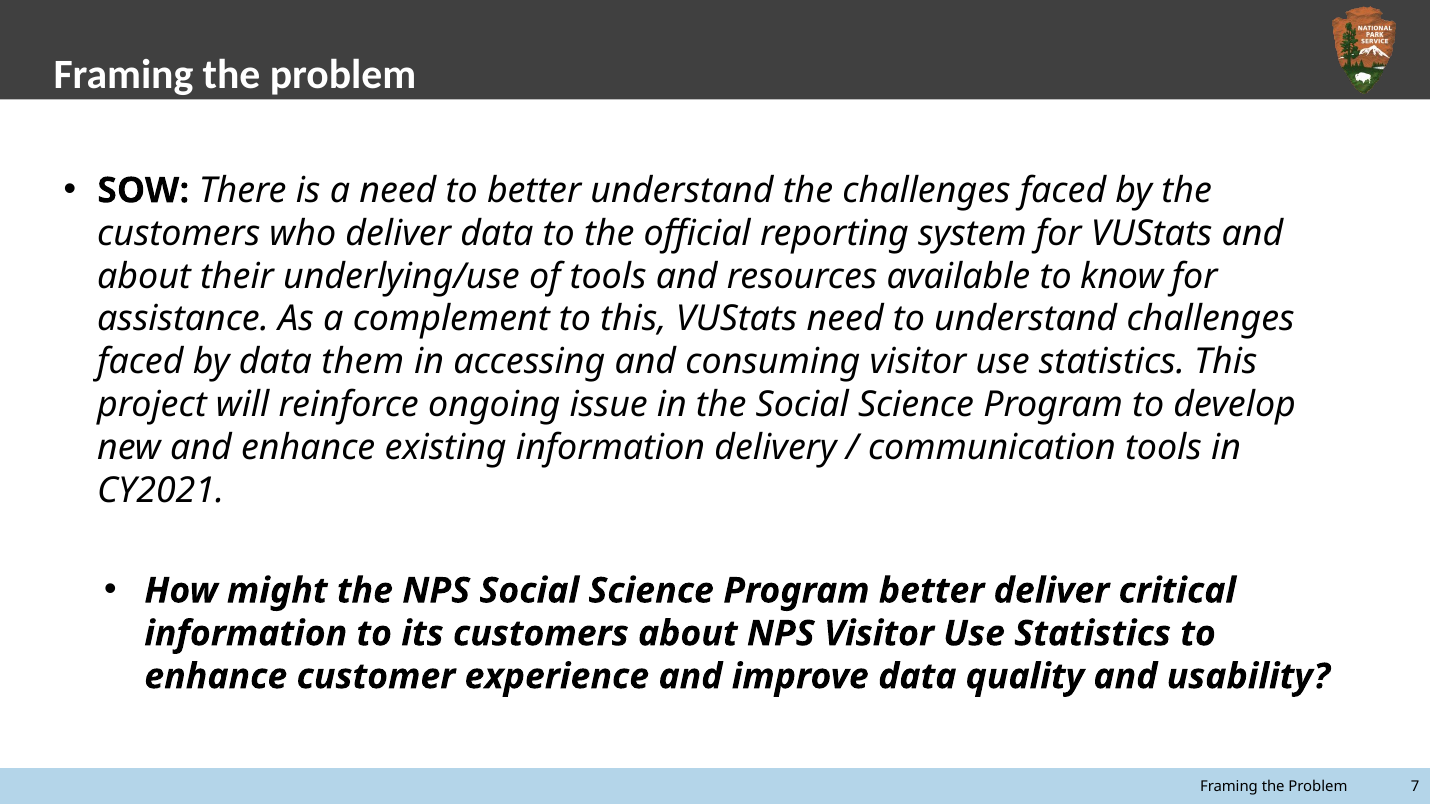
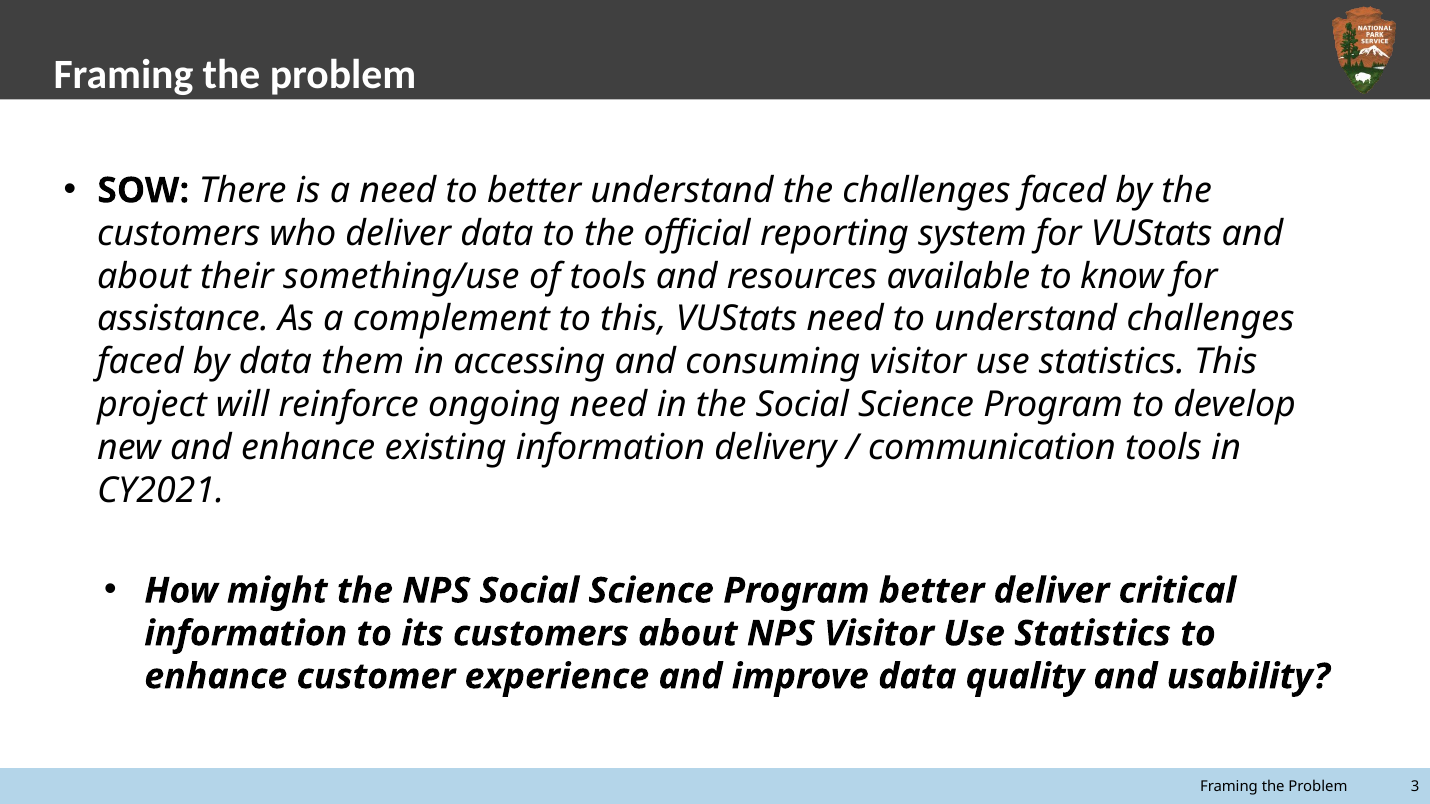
underlying/use: underlying/use -> something/use (401, 276)
ongoing issue: issue -> need (608, 405)
7: 7 -> 3 (1415, 787)
